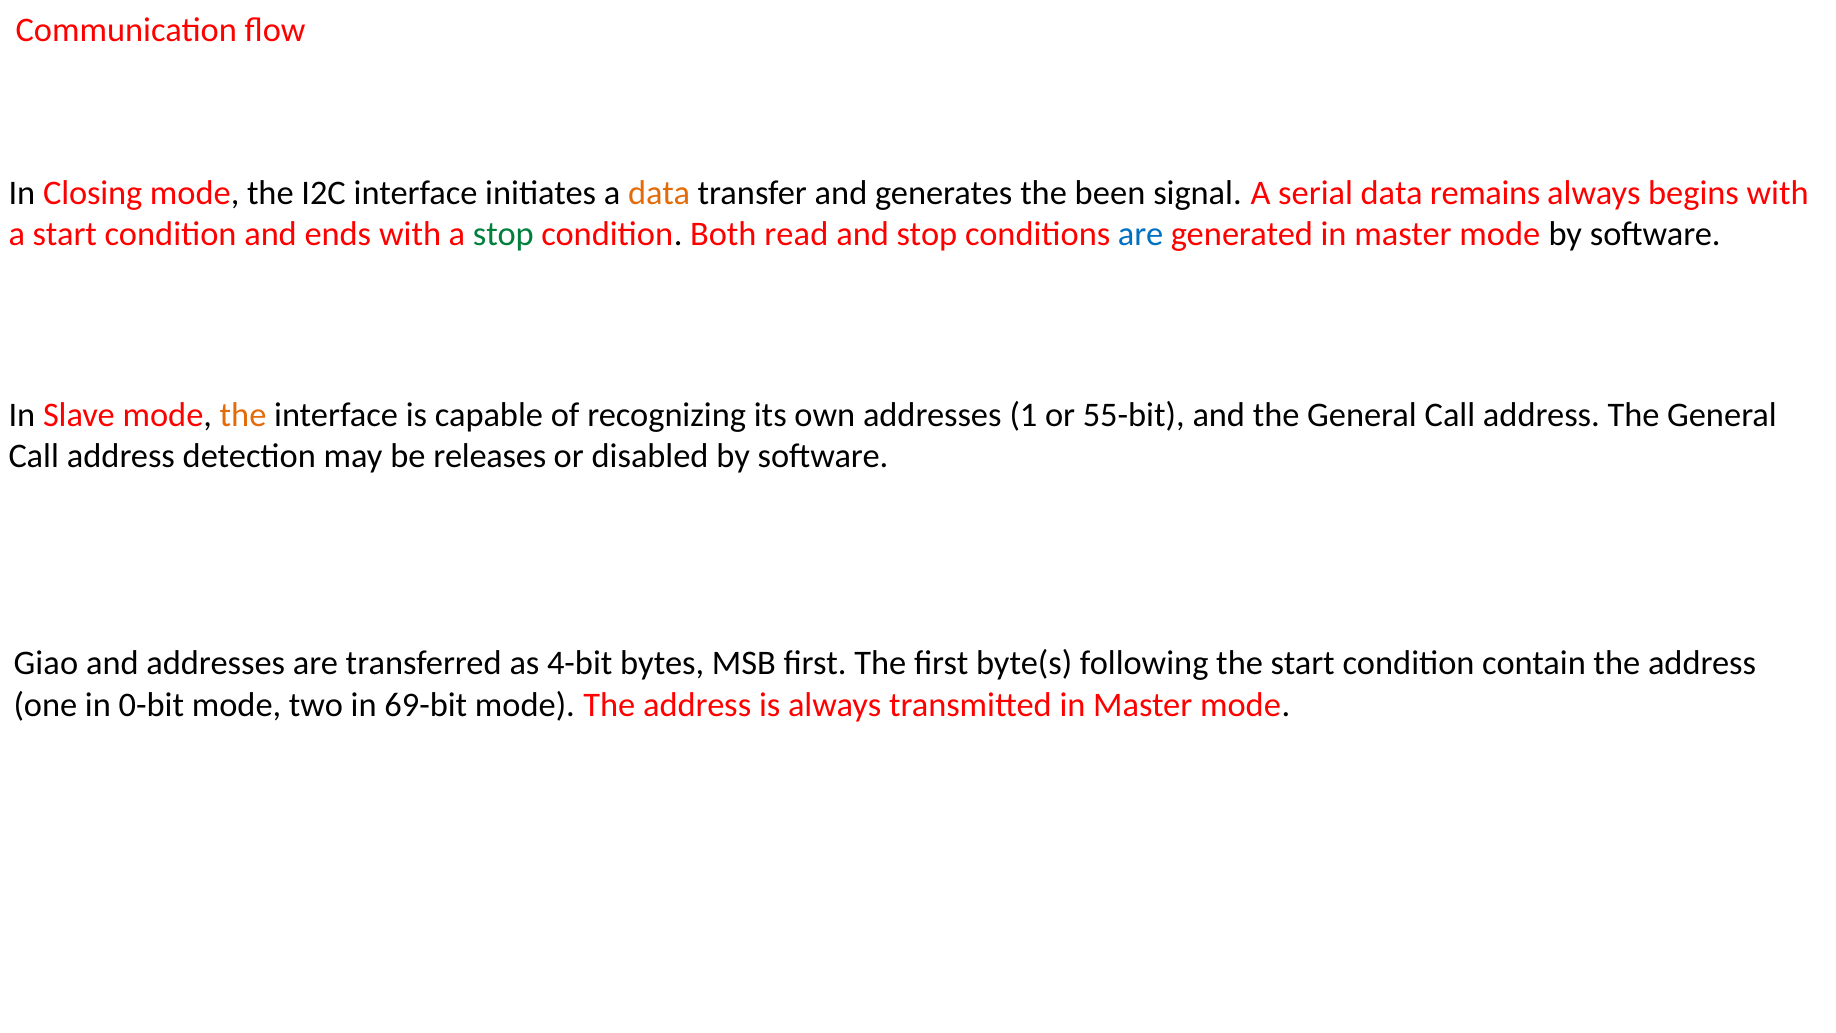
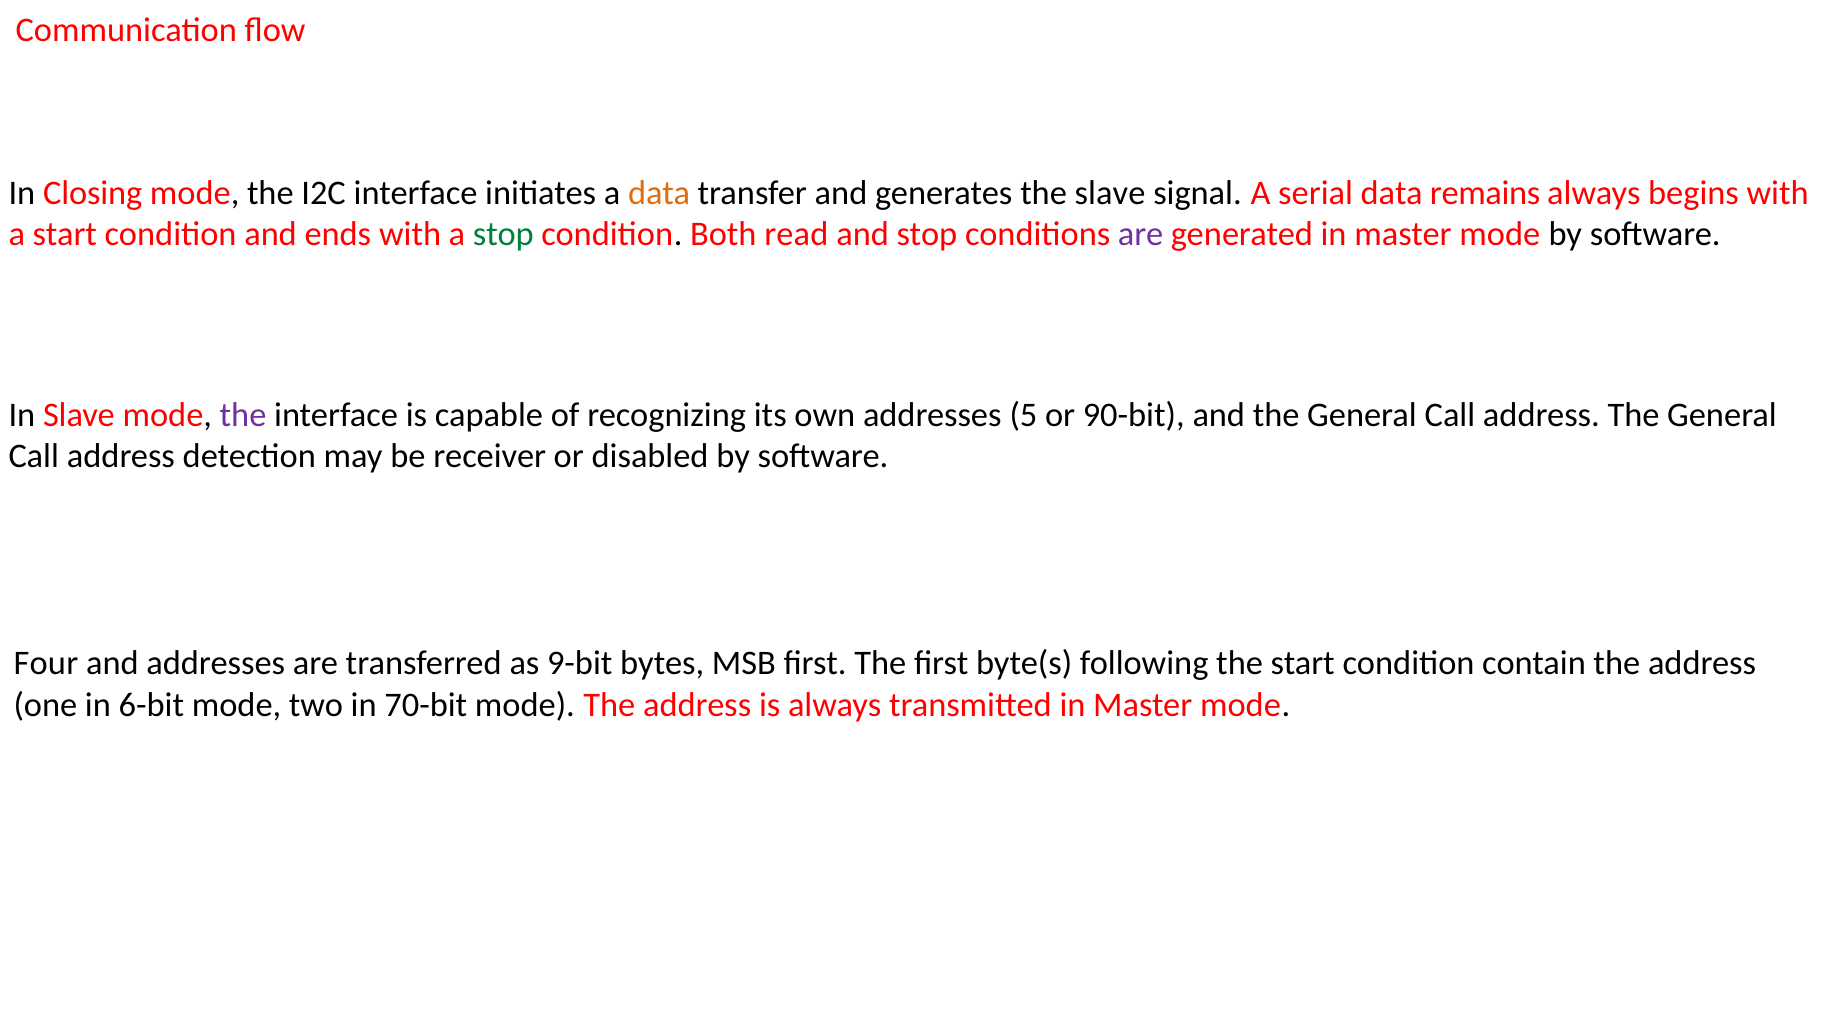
the been: been -> slave (1110, 193)
are colour: blue -> purple (1141, 234)
the colour: orange -> purple (243, 415)
1: 1 -> 5 (1023, 415)
55-bit: 55-bit -> 90-bit (1134, 415)
releases: releases -> receiver (490, 456)
Giao: Giao -> Four (46, 663)
4-bit: 4-bit -> 9-bit (580, 663)
0-bit: 0-bit -> 6-bit (151, 705)
69-bit: 69-bit -> 70-bit (426, 705)
